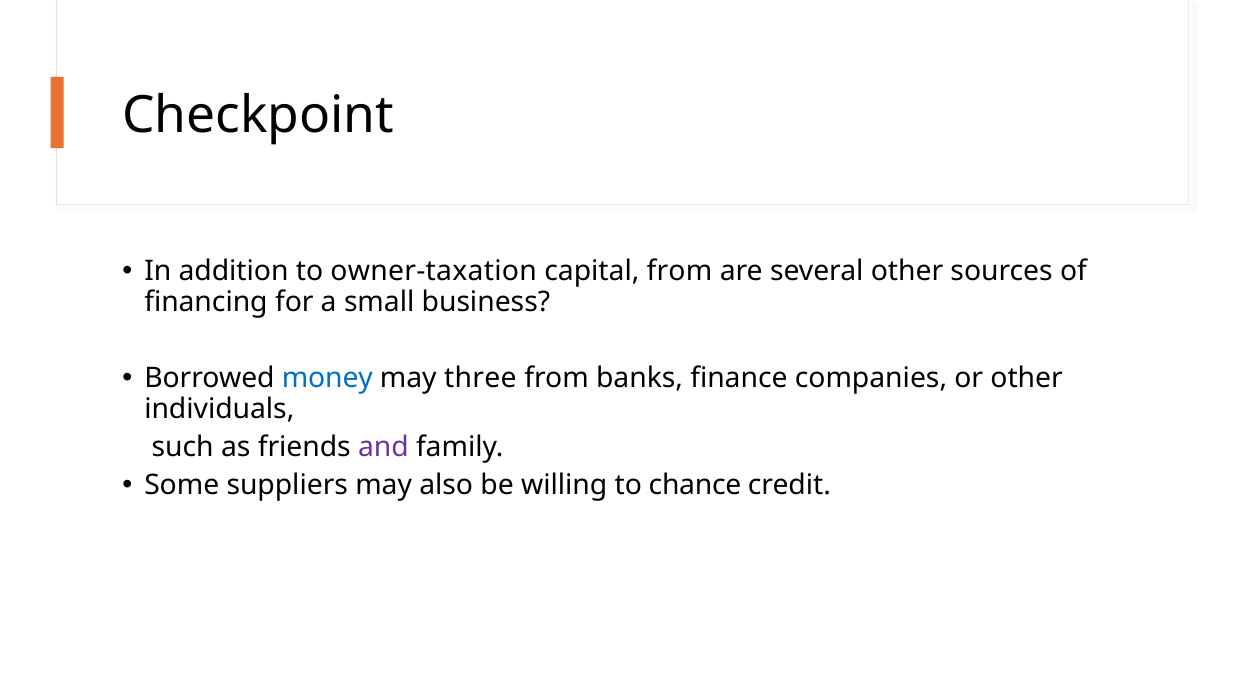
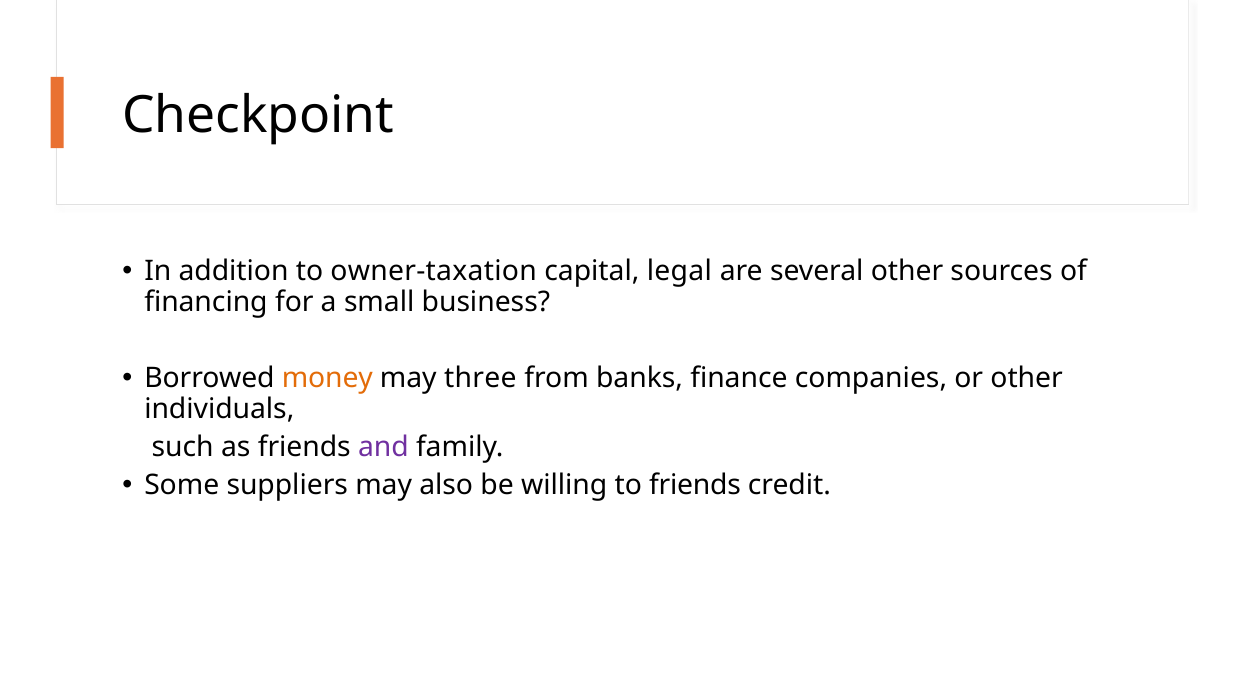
capital from: from -> legal (679, 271)
money colour: blue -> orange (327, 378)
to chance: chance -> friends (695, 486)
